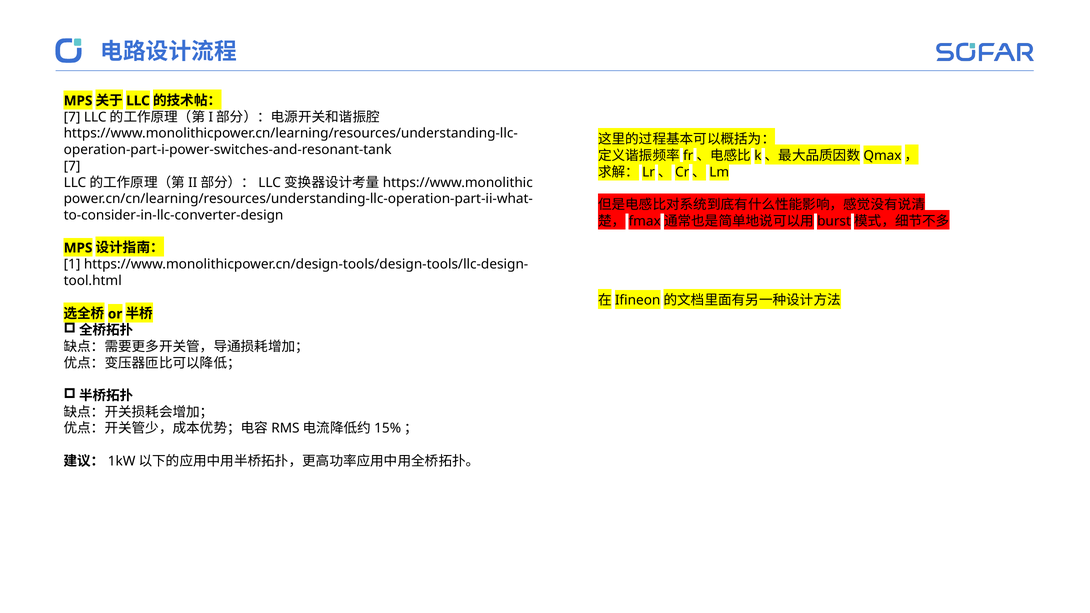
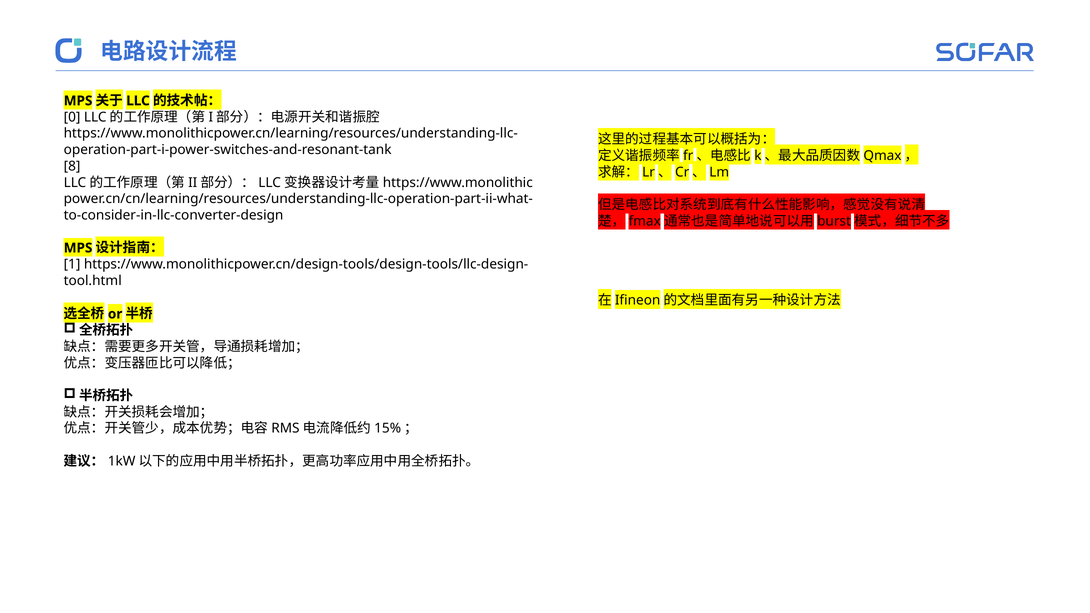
7: 7 -> 0 (72, 117)
7: 7 -> 8 (72, 166)
